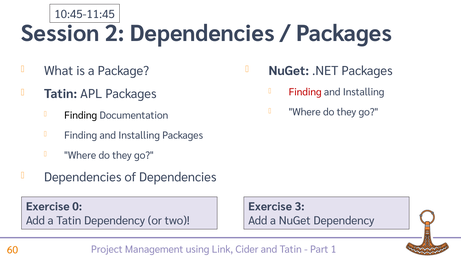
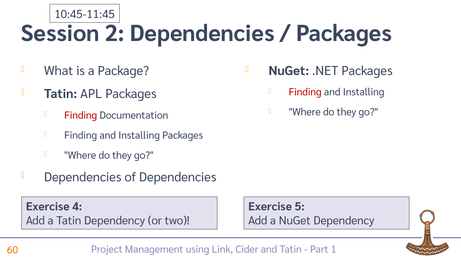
Finding colour: black -> red (81, 115)
0: 0 -> 4 (77, 206)
3: 3 -> 5 (300, 206)
